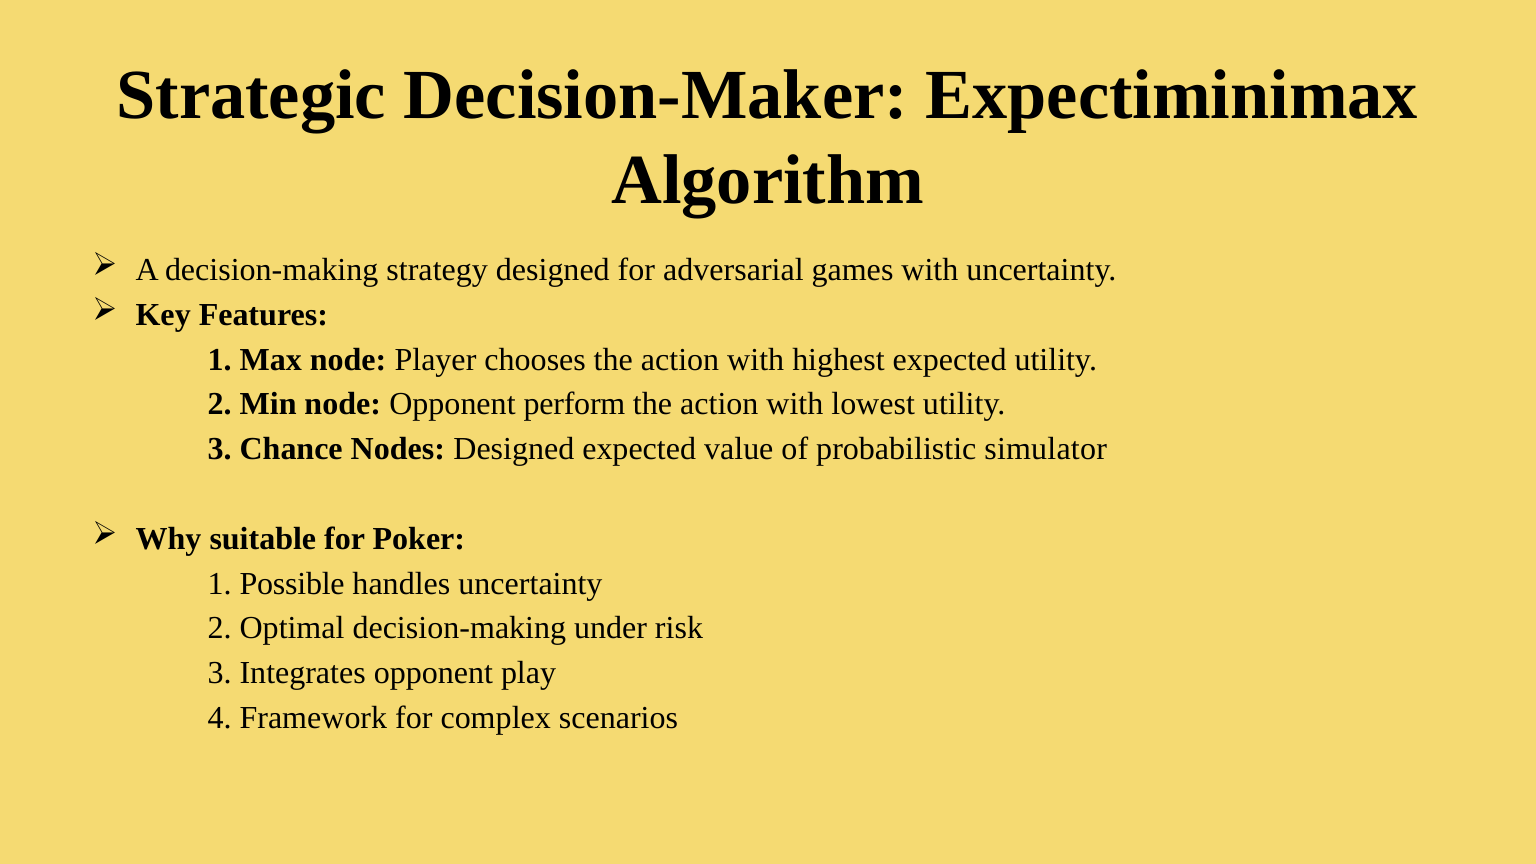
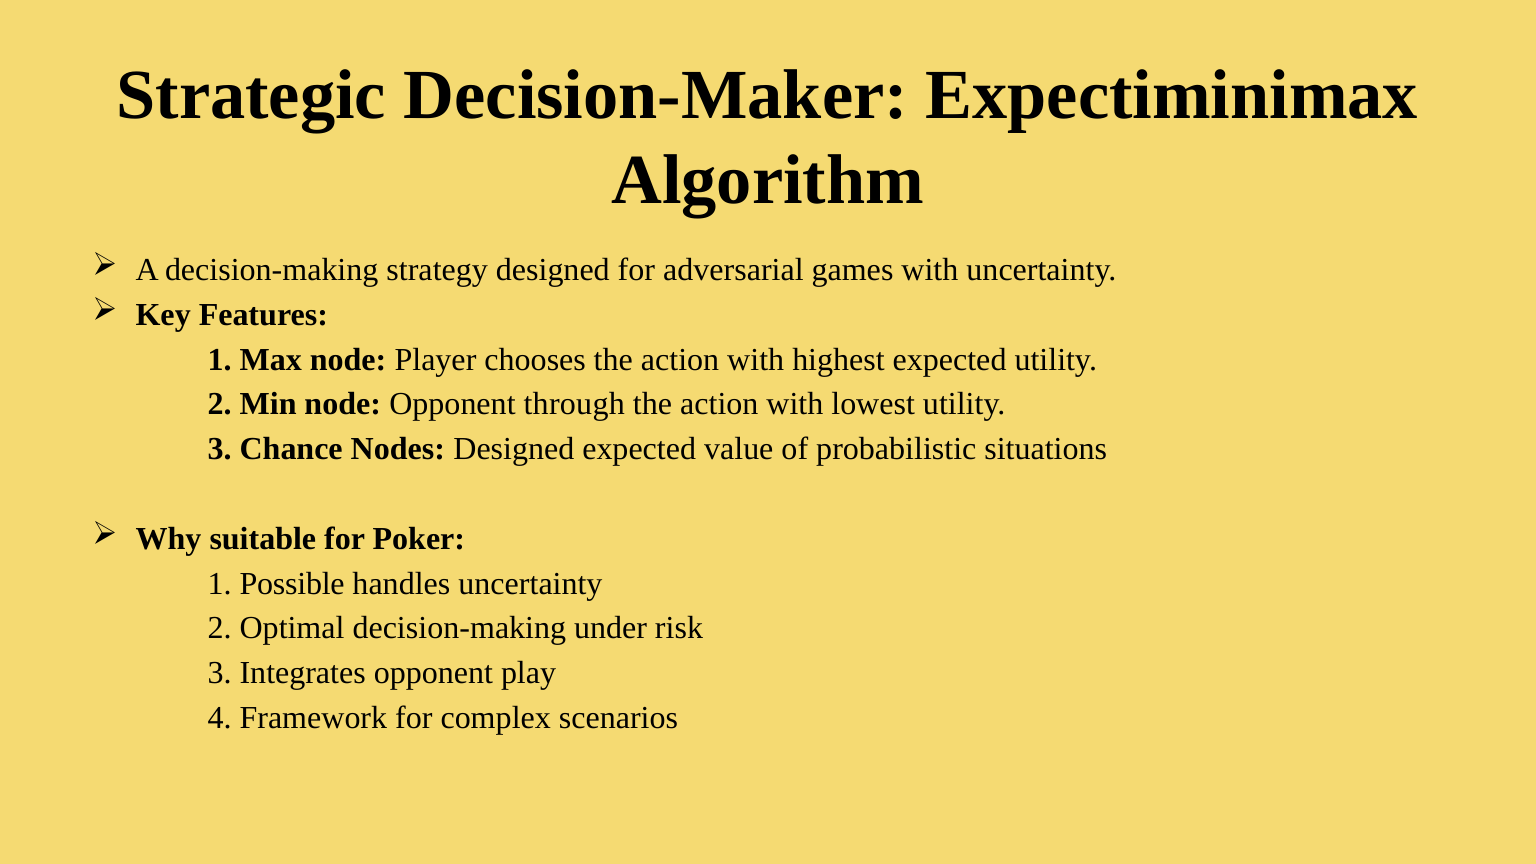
perform: perform -> through (574, 404)
simulator: simulator -> situations (1046, 449)
